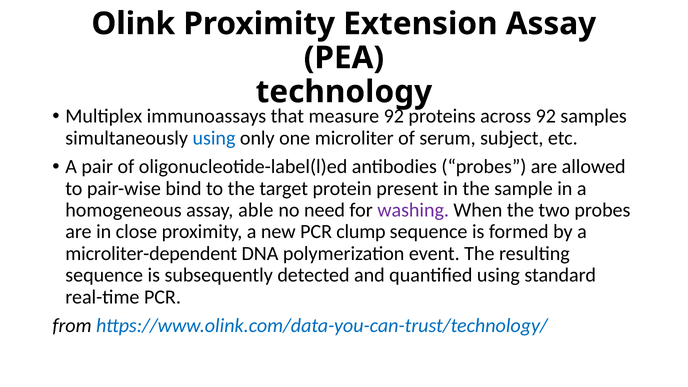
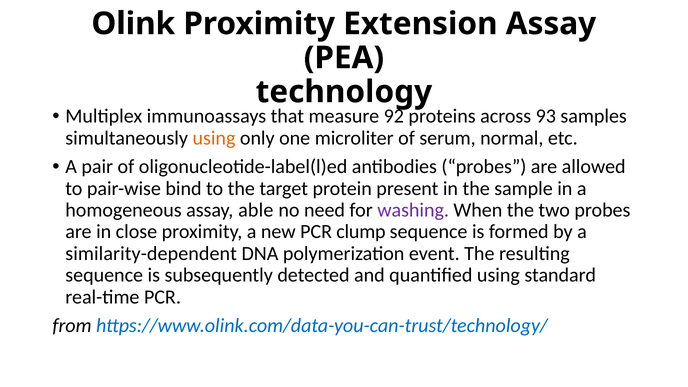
across 92: 92 -> 93 (546, 116)
using colour: blue -> orange (214, 138)
subject: subject -> normal (512, 138)
microliter-dependent: microliter-dependent -> similarity-dependent (151, 254)
